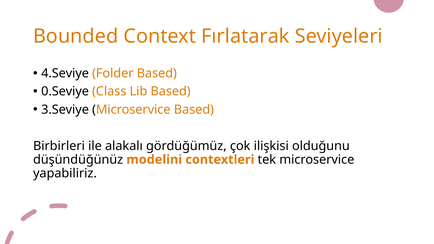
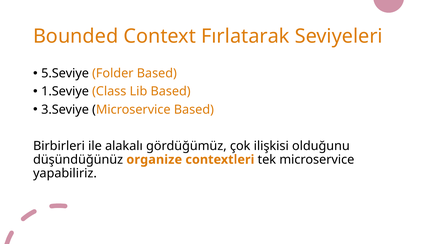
4.Seviye: 4.Seviye -> 5.Seviye (65, 73)
0.Seviye: 0.Seviye -> 1.Seviye (65, 92)
modelini: modelini -> organize (154, 160)
